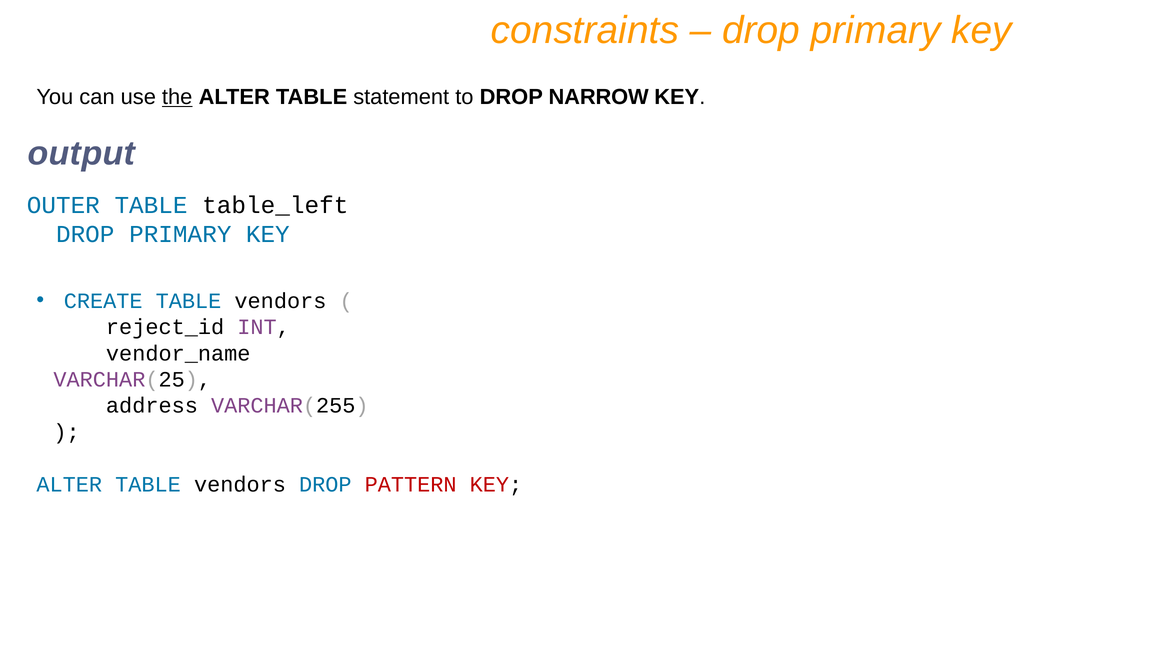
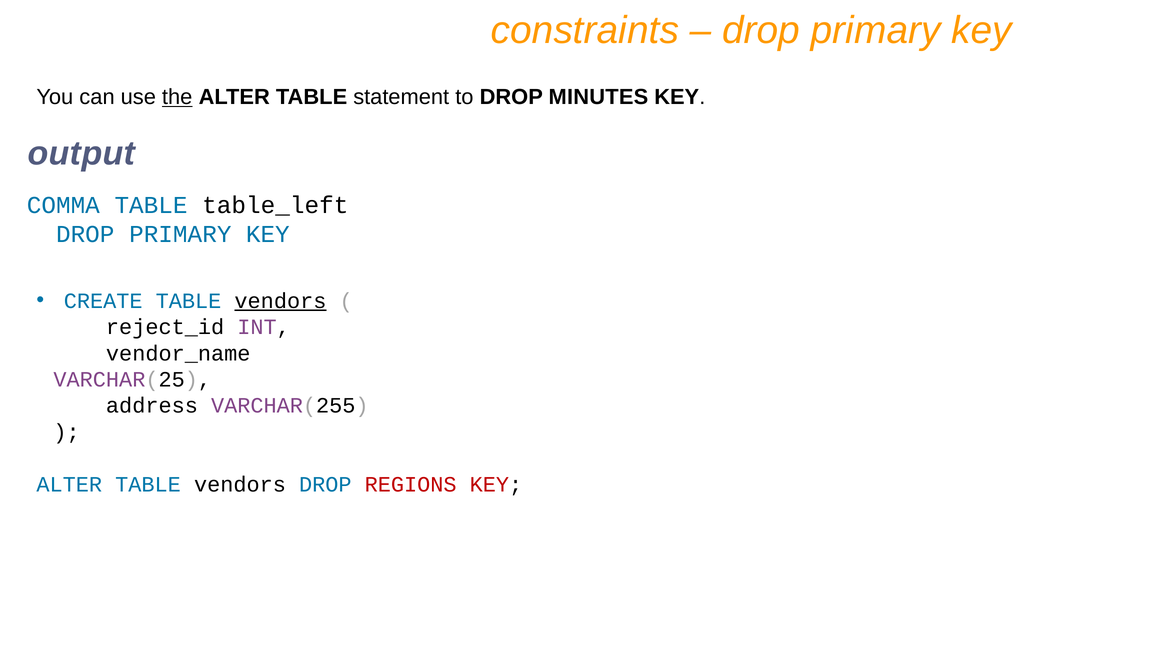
NARROW: NARROW -> MINUTES (598, 97)
OUTER: OUTER -> COMMA (63, 205)
vendors underline: none -> present (280, 301)
PATTERN: PATTERN -> REGIONS (411, 485)
